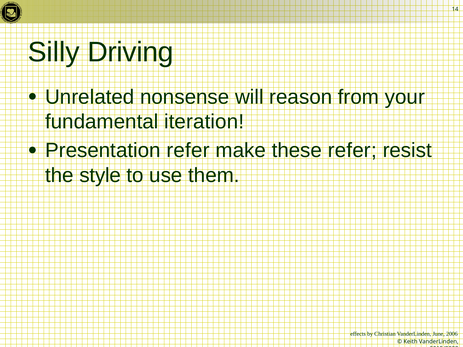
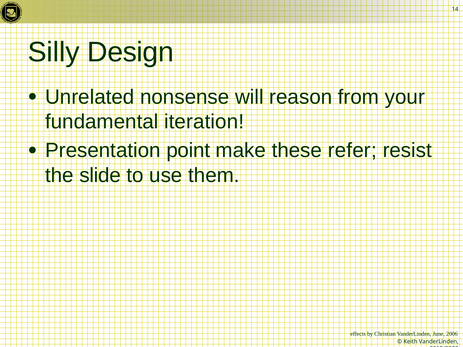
Driving: Driving -> Design (131, 52)
Presentation refer: refer -> point (188, 151)
style: style -> slide (100, 175)
